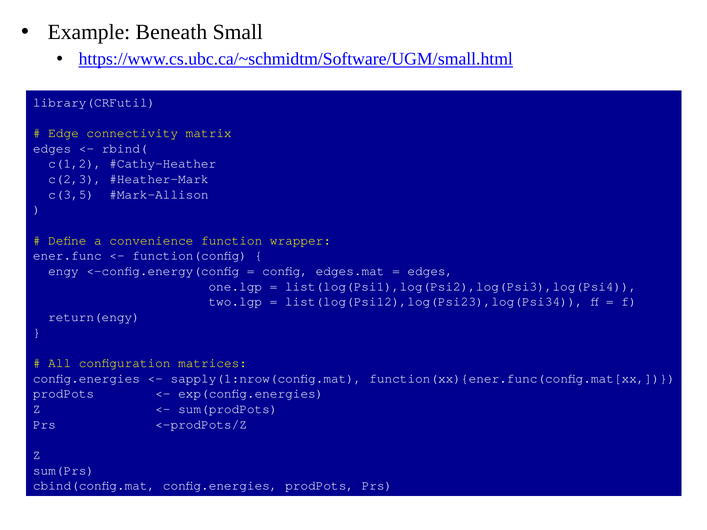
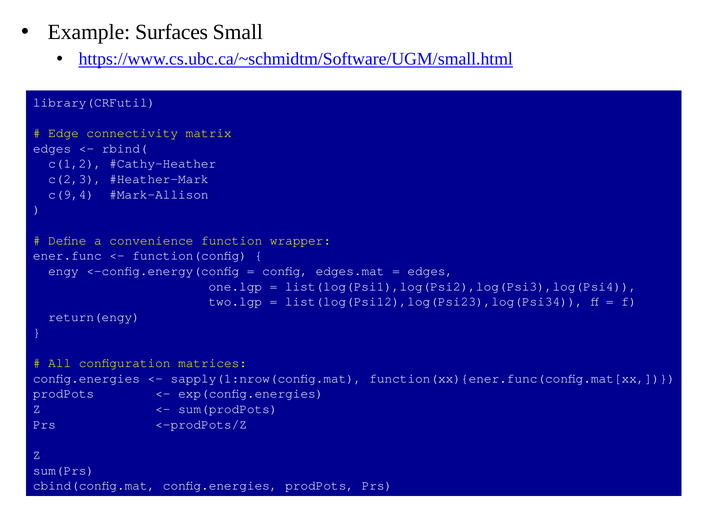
Beneath: Beneath -> Surfaces (172, 32)
c(3,5: c(3,5 -> c(9,4 (71, 195)
